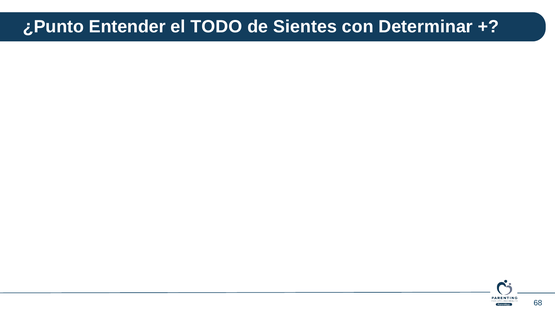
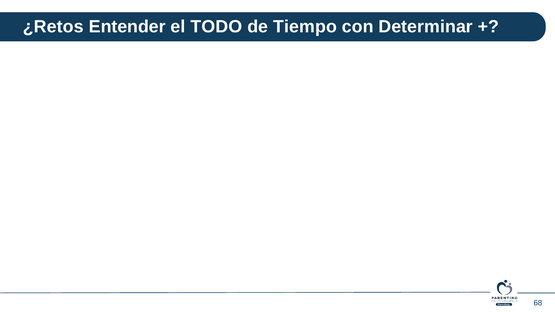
¿Punto: ¿Punto -> ¿Retos (53, 27)
Sientes: Sientes -> Tiempo (305, 27)
